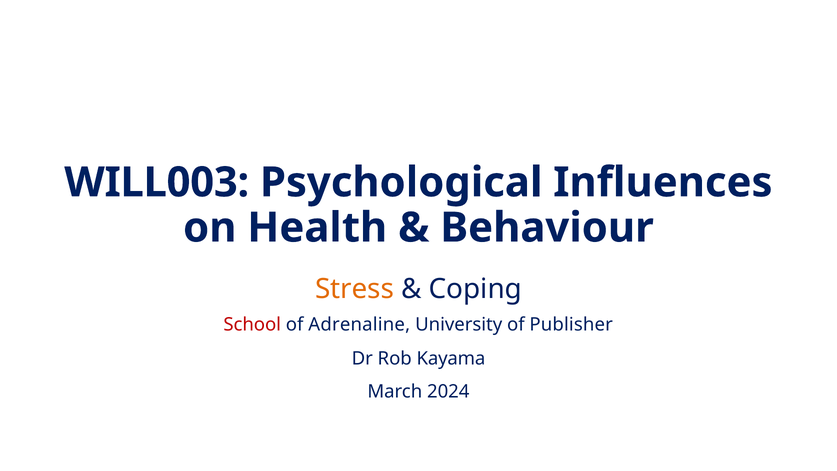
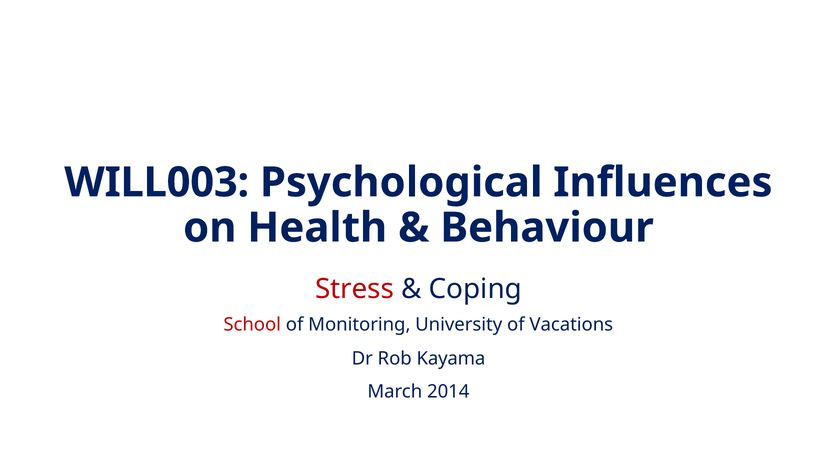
Stress colour: orange -> red (354, 289)
Adrenaline: Adrenaline -> Monitoring (359, 325)
Publisher: Publisher -> Vacations (571, 325)
2024: 2024 -> 2014 (448, 391)
